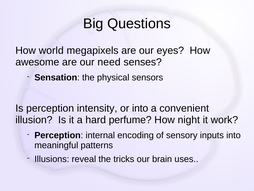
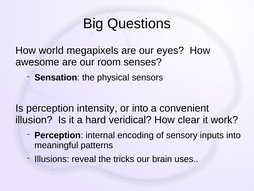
need: need -> room (109, 62)
perfume: perfume -> veridical (130, 120)
night: night -> clear (189, 120)
